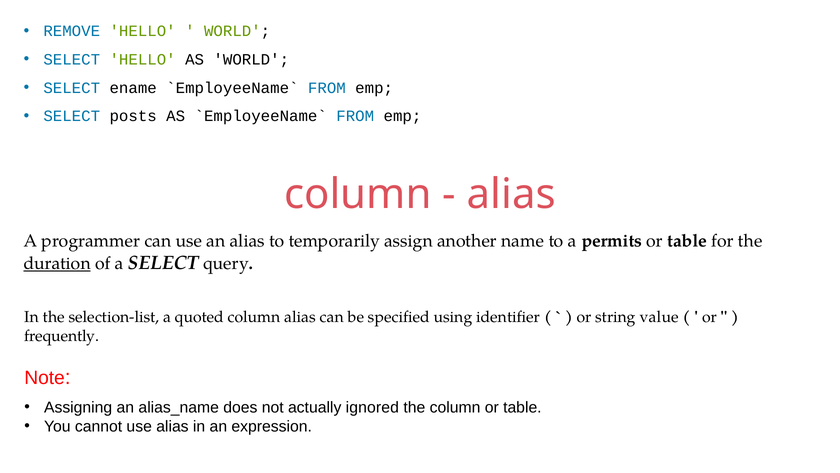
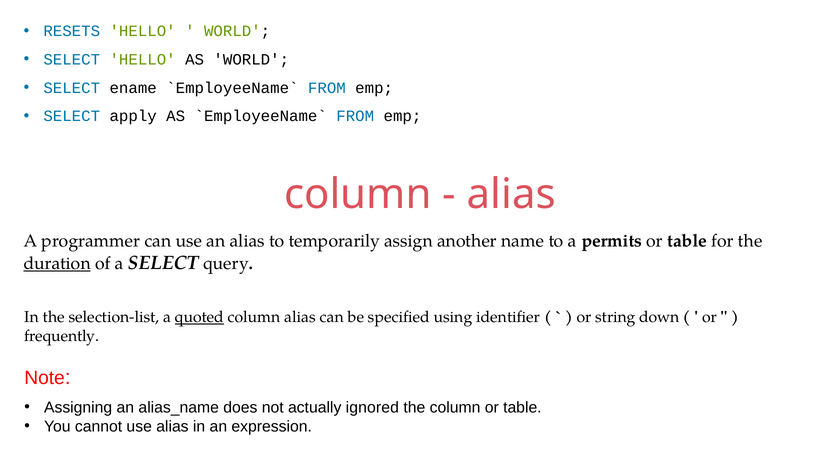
REMOVE: REMOVE -> RESETS (72, 31)
posts: posts -> apply (133, 116)
quoted underline: none -> present (199, 317)
value: value -> down (659, 317)
